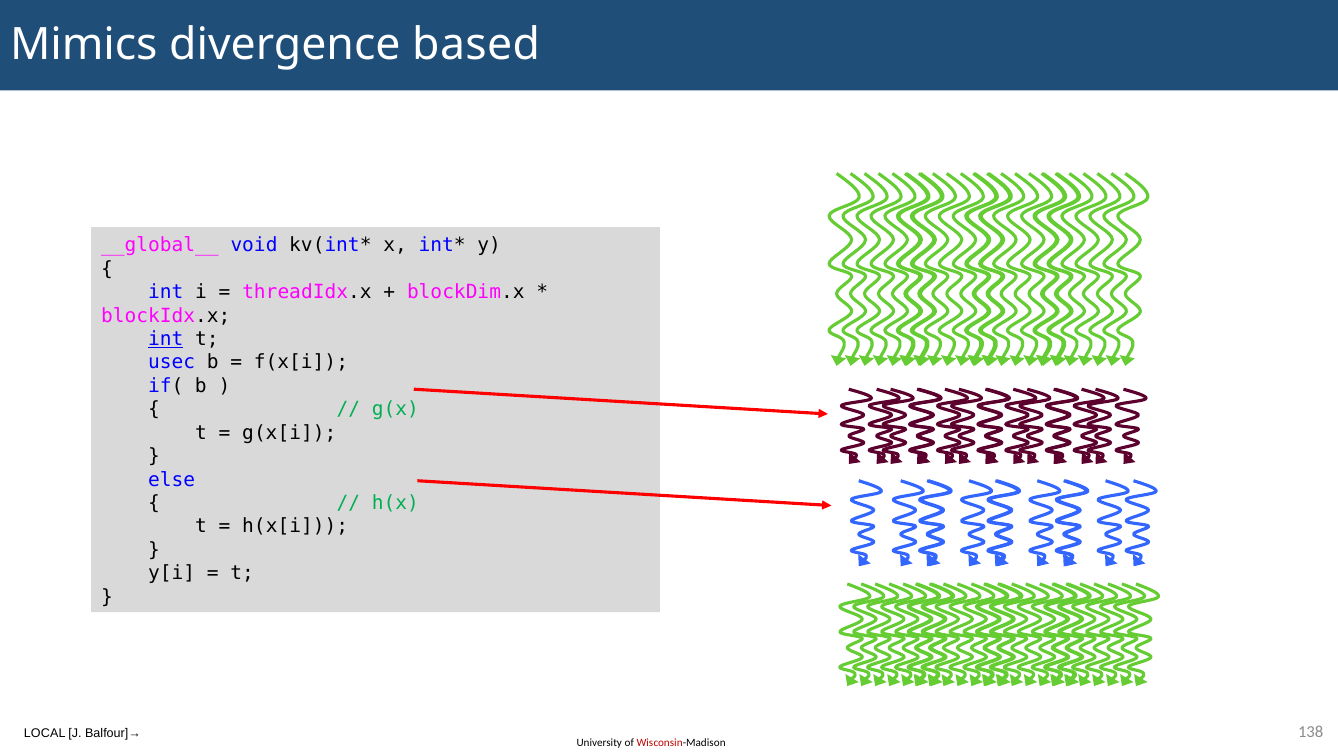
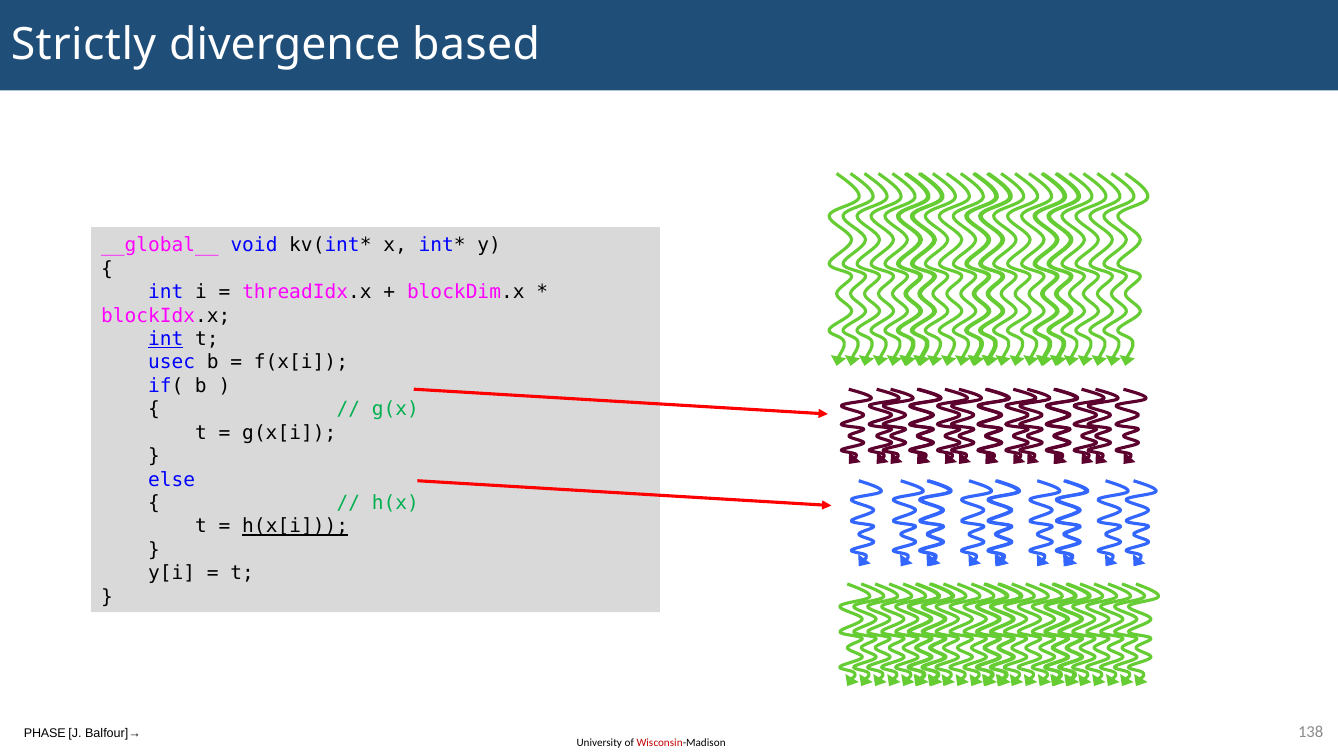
Mimics: Mimics -> Strictly (84, 45)
h(x[i underline: none -> present (295, 526)
LOCAL: LOCAL -> PHASE (45, 733)
